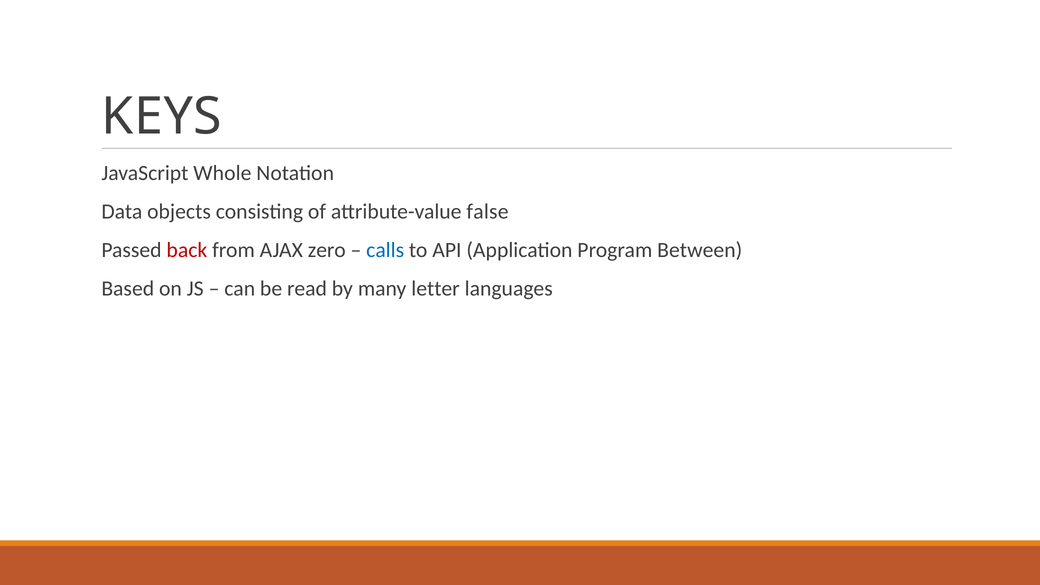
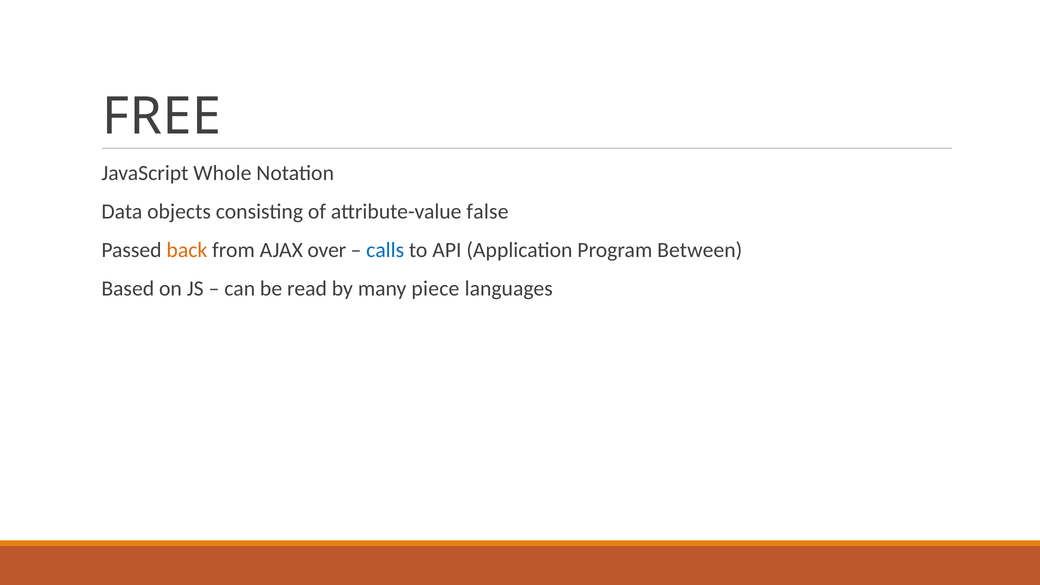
KEYS: KEYS -> FREE (162, 117)
back colour: red -> orange (187, 250)
zero: zero -> over (327, 250)
letter: letter -> piece (435, 289)
